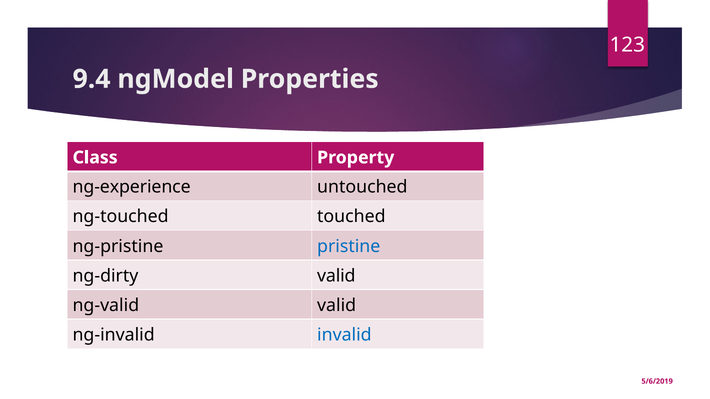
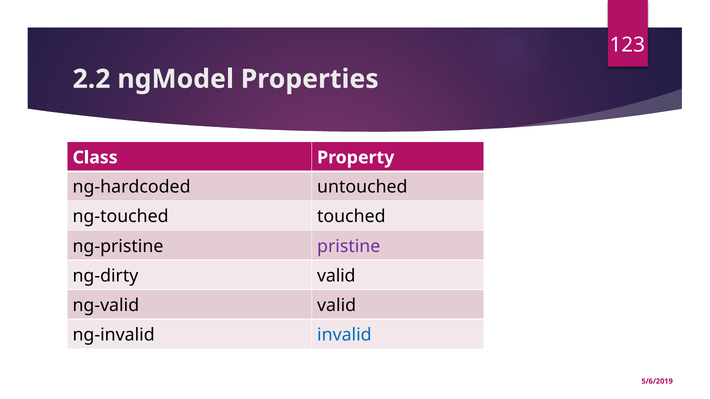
9.4: 9.4 -> 2.2 (92, 79)
ng-experience: ng-experience -> ng-hardcoded (132, 187)
pristine colour: blue -> purple (349, 246)
